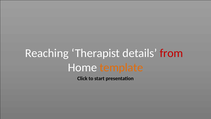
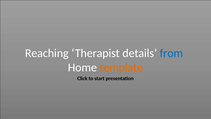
from colour: red -> blue (171, 53)
